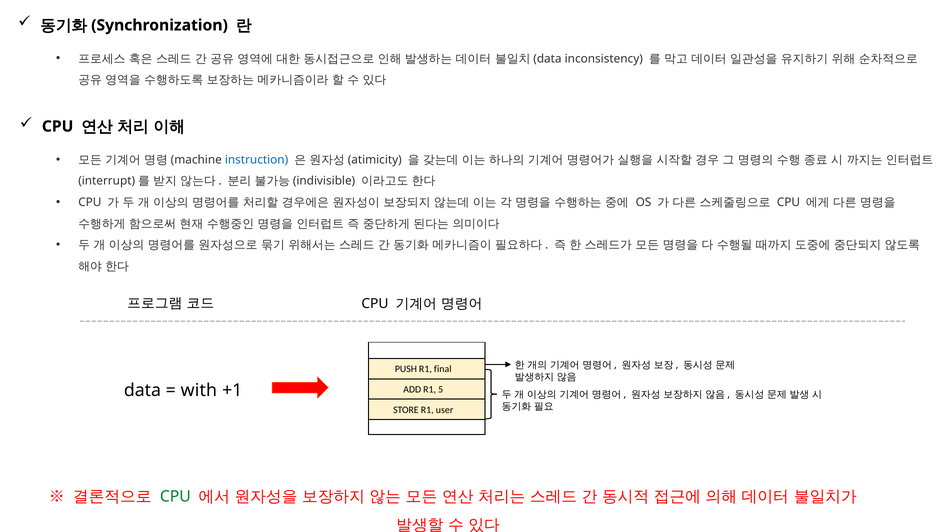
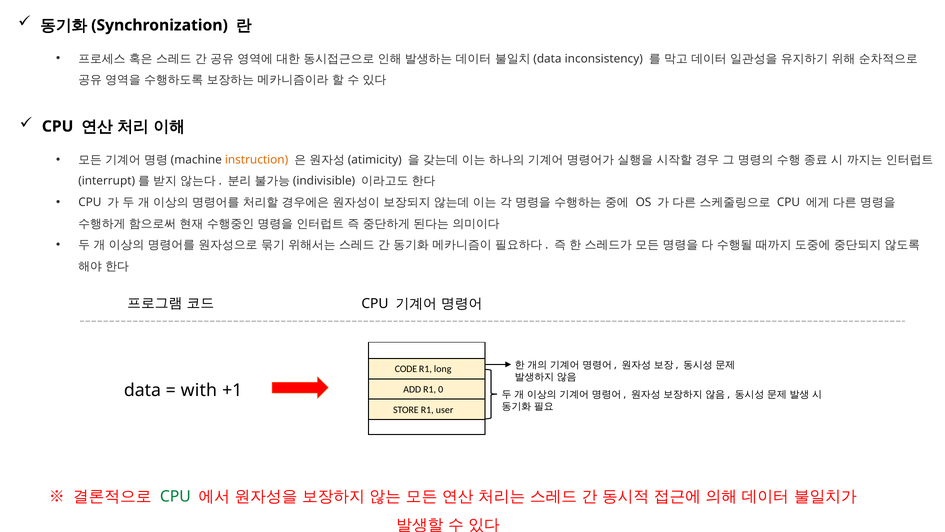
instruction colour: blue -> orange (257, 160)
PUSH: PUSH -> CODE (406, 368)
final: final -> long (443, 368)
5: 5 -> 0 (441, 389)
